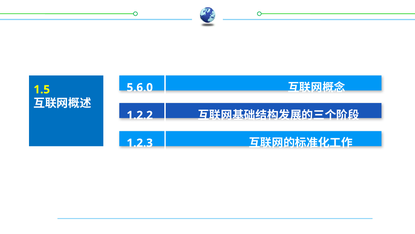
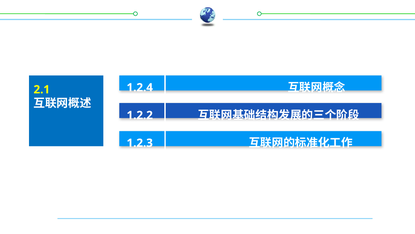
5.6.0: 5.6.0 -> 1.2.4 (140, 87)
1.5: 1.5 -> 2.1 (42, 89)
